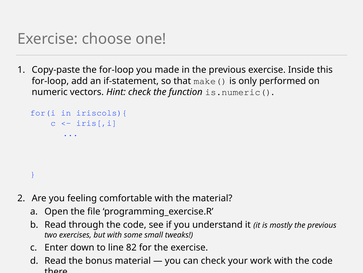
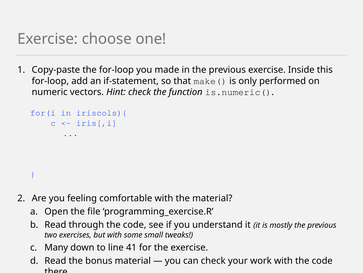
Enter: Enter -> Many (56, 247)
82: 82 -> 41 (131, 247)
